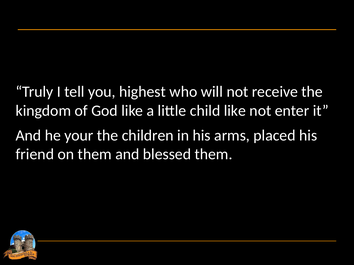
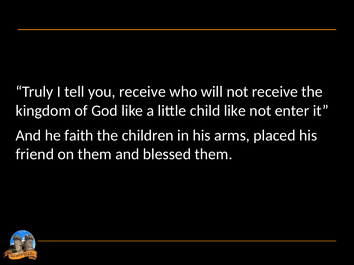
you highest: highest -> receive (142, 92)
your: your -> faith (79, 136)
